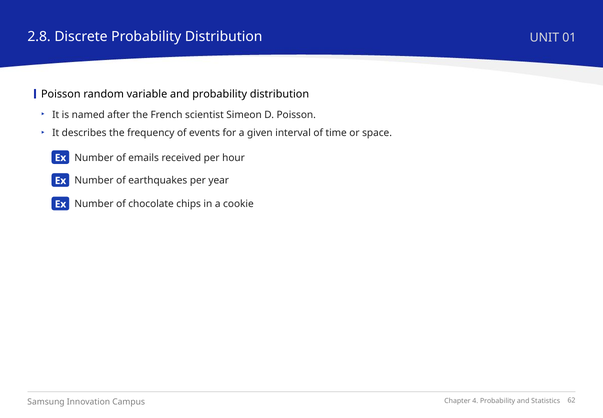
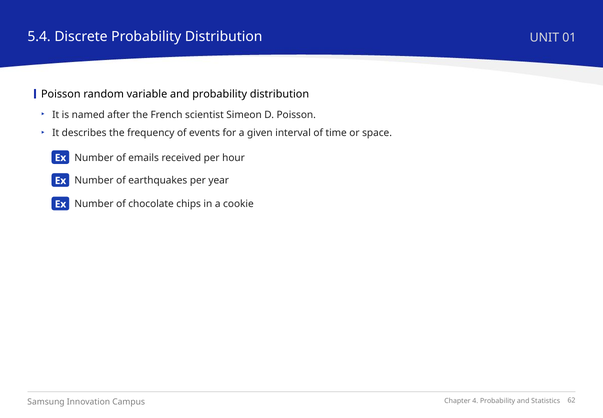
2.8: 2.8 -> 5.4 (39, 37)
